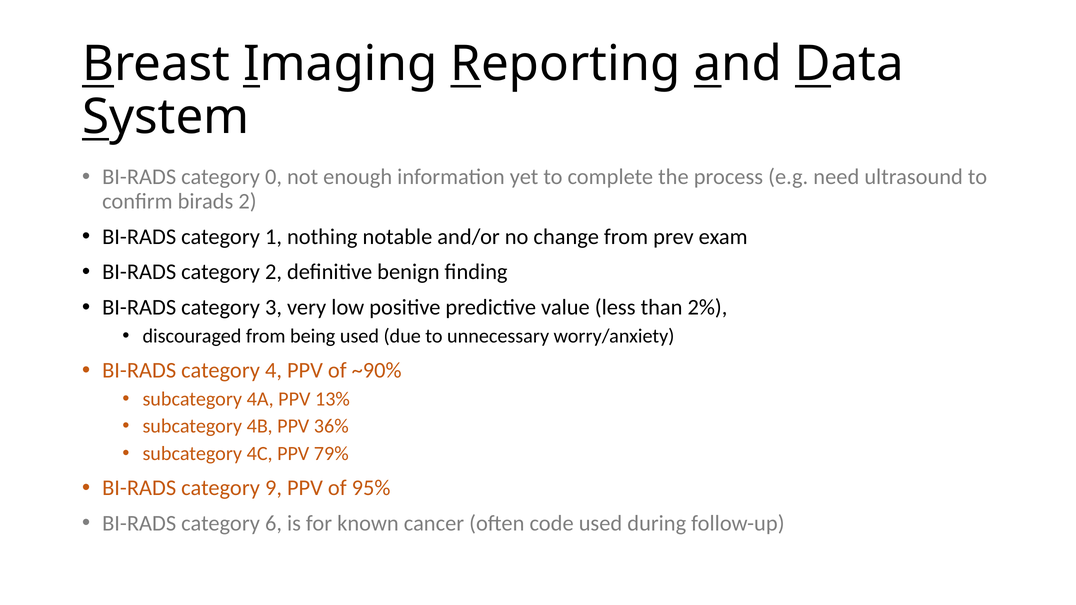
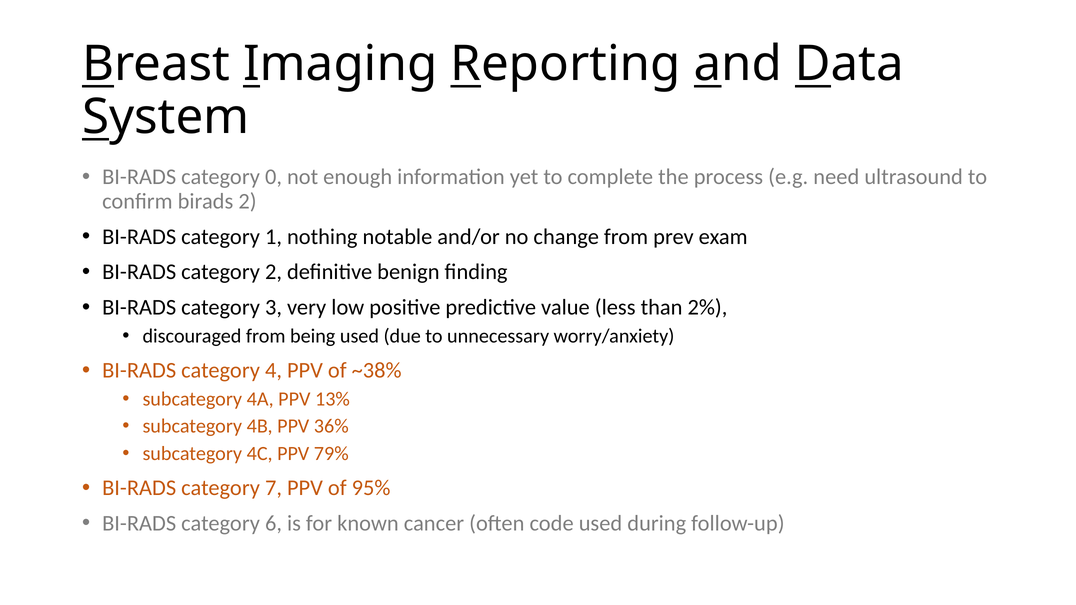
~90%: ~90% -> ~38% (377, 370)
9: 9 -> 7 (273, 488)
